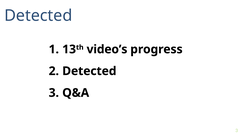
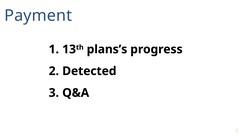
Detected: Detected -> Payment (38, 15)
video’s: video’s -> plans’s (107, 49)
